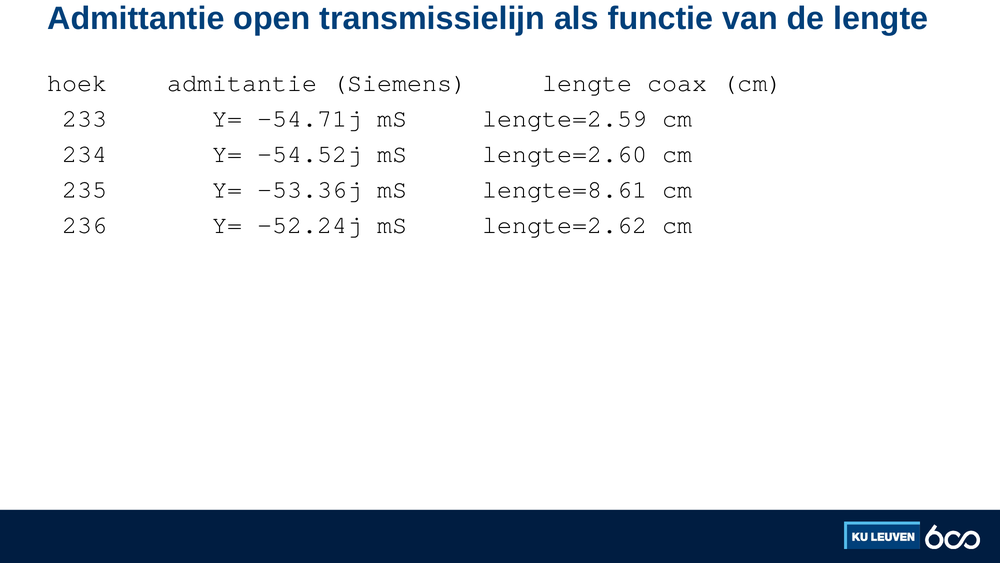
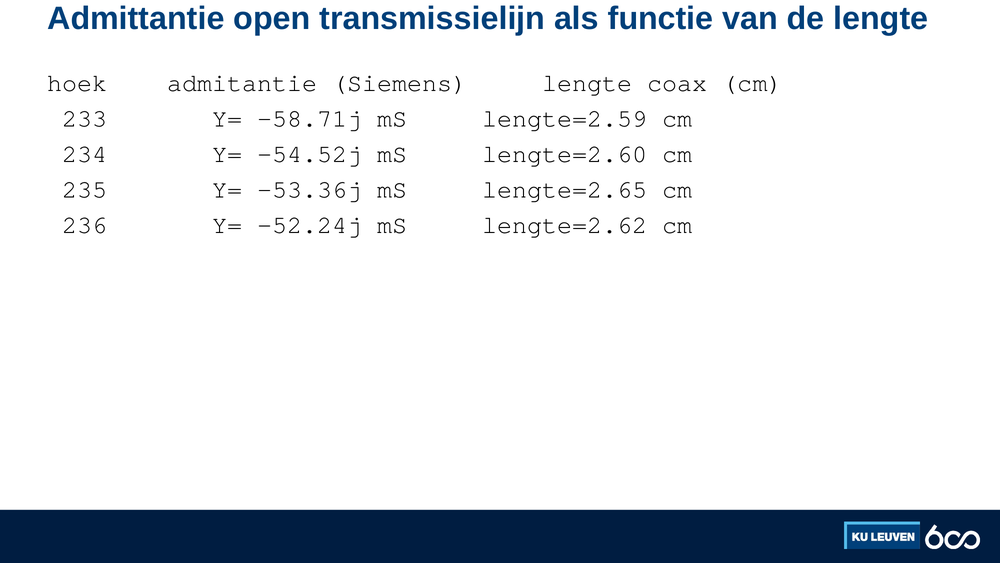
-54.71j: -54.71j -> -58.71j (310, 118)
lengte=8.61: lengte=8.61 -> lengte=2.65 (565, 189)
